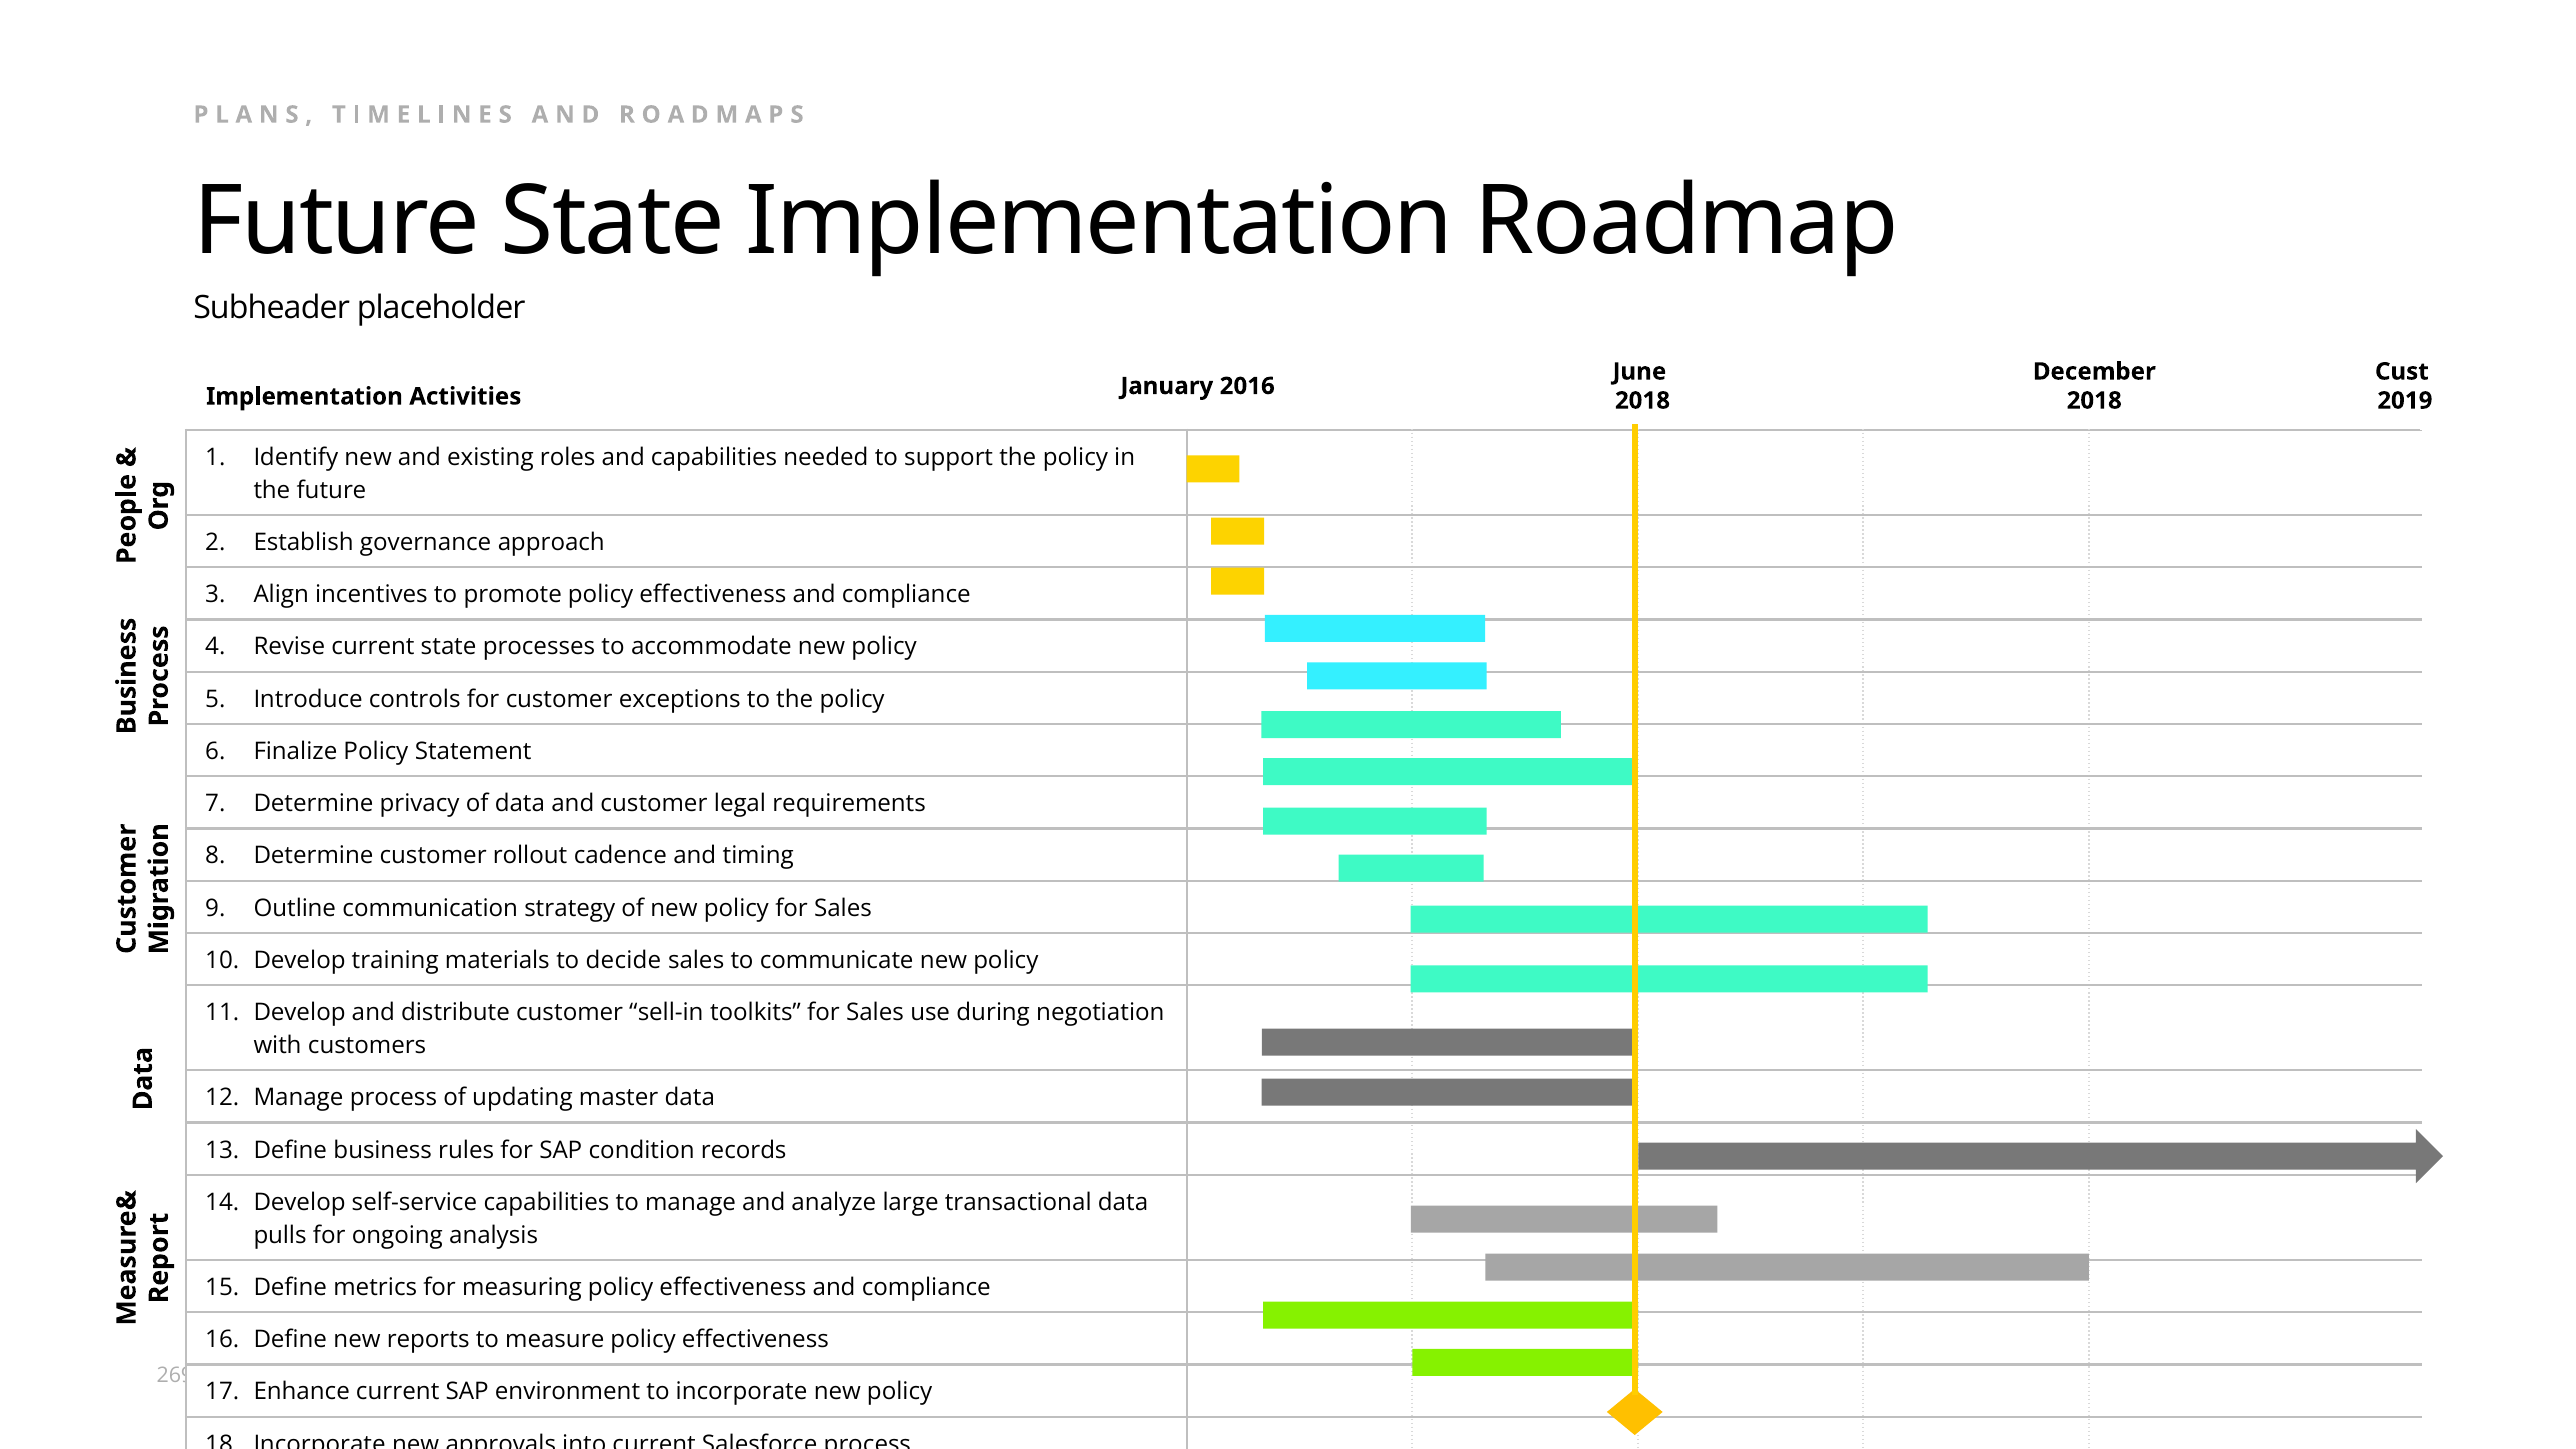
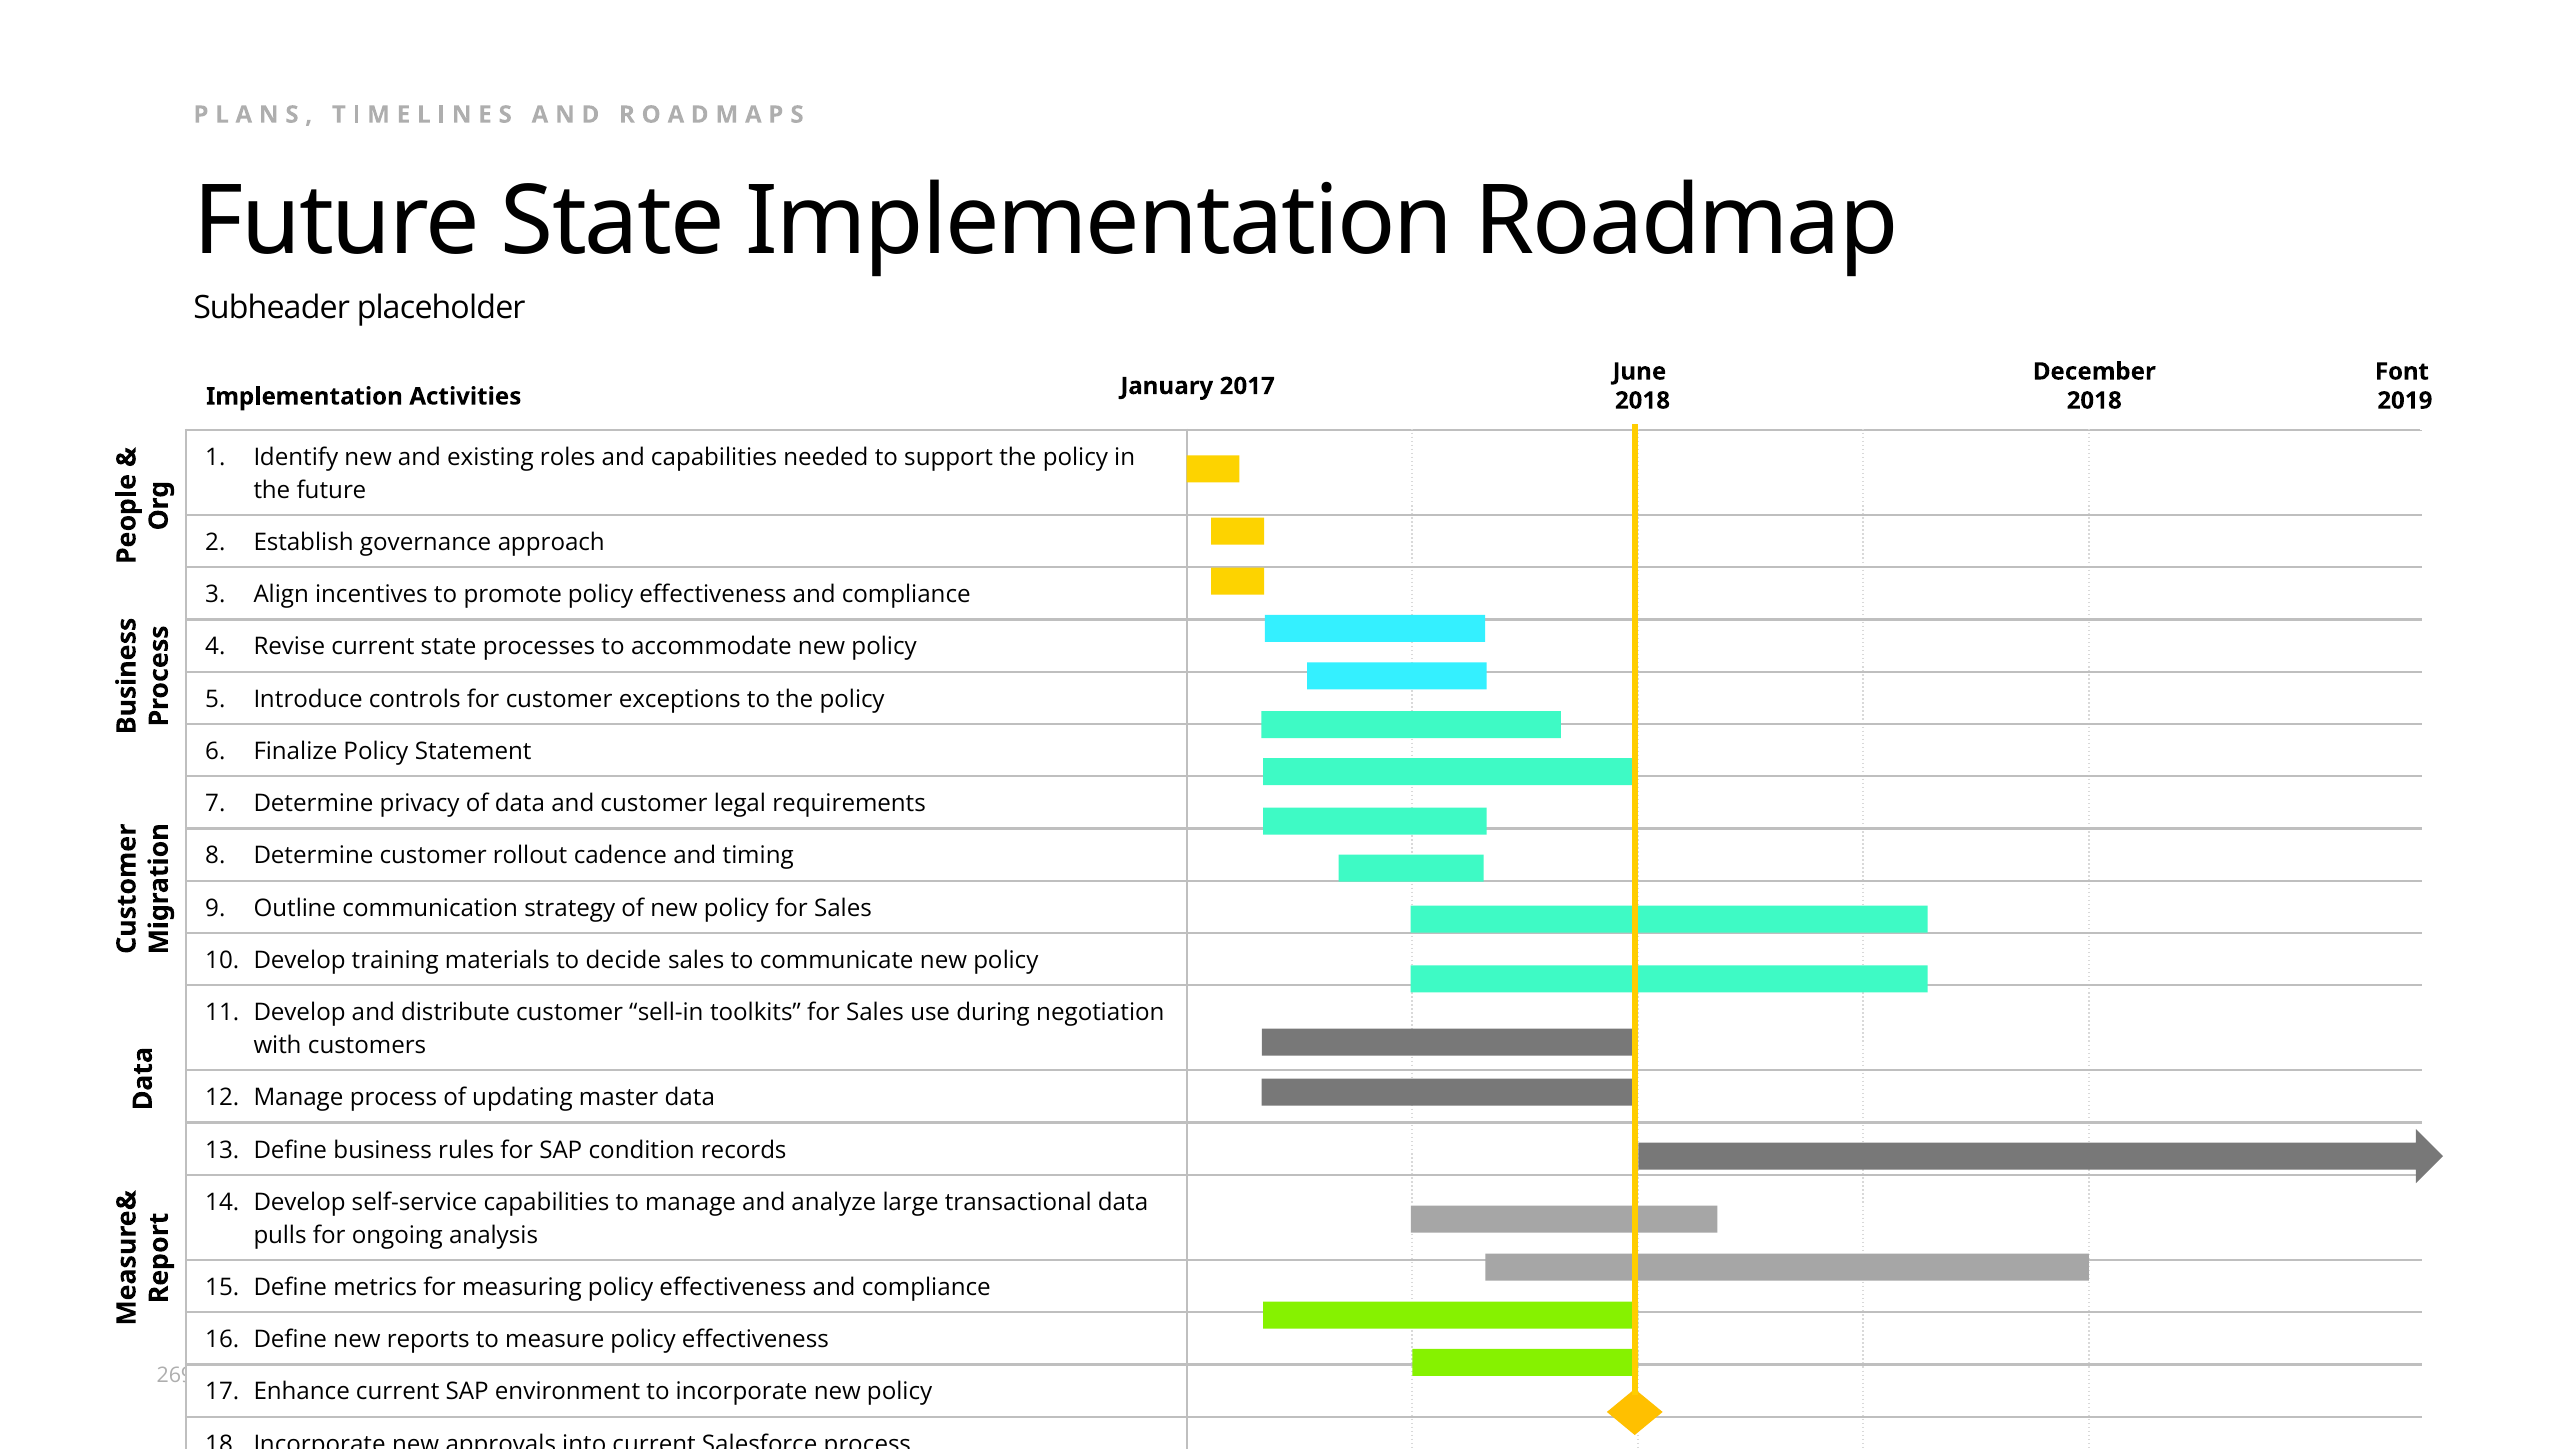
Cust: Cust -> Font (2402, 372)
2016: 2016 -> 2017 (1247, 386)
